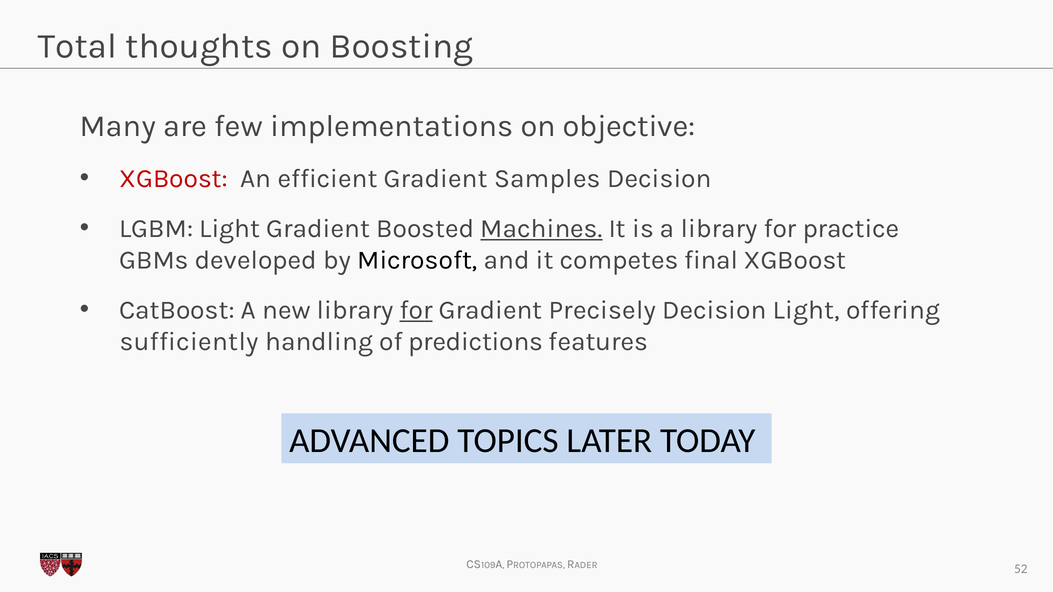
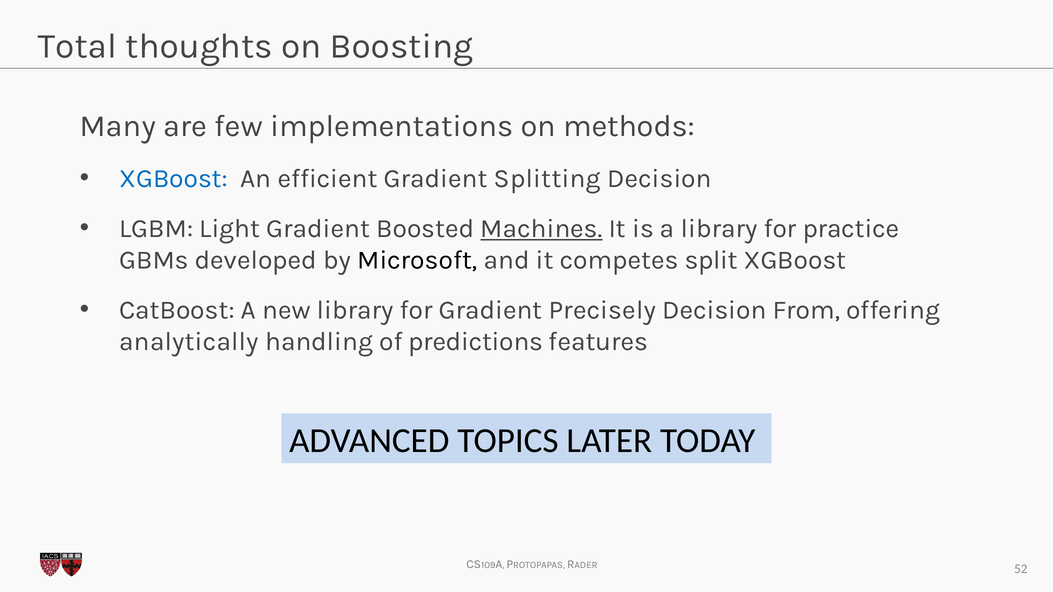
objective: objective -> methods (629, 126)
XGBoost colour: red -> blue (174, 179)
Samples: Samples -> Splitting (547, 179)
final: final -> split (711, 260)
for underline: present -> none (416, 310)
Decision Light: Light -> From (806, 310)
sufficiently: sufficiently -> analytically (189, 342)
